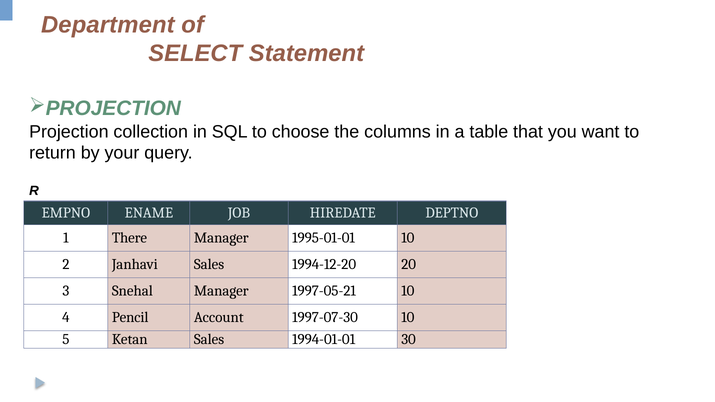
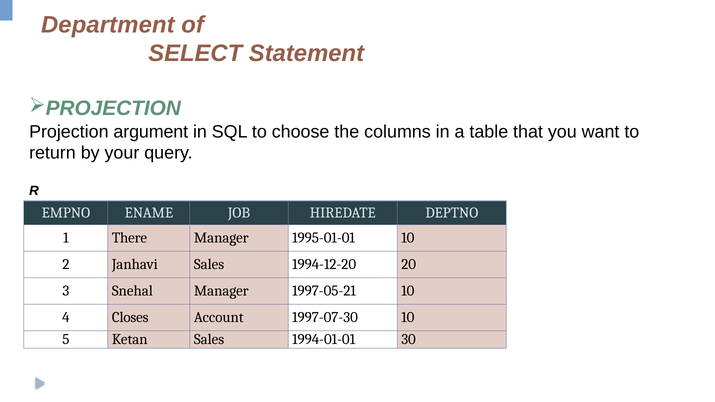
collection: collection -> argument (151, 132)
Pencil: Pencil -> Closes (130, 318)
